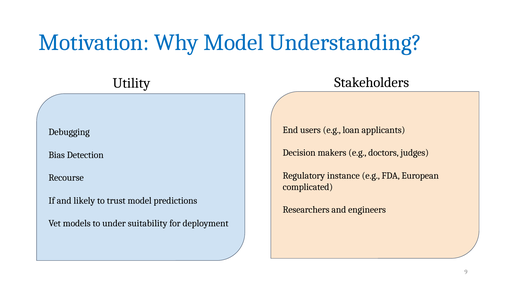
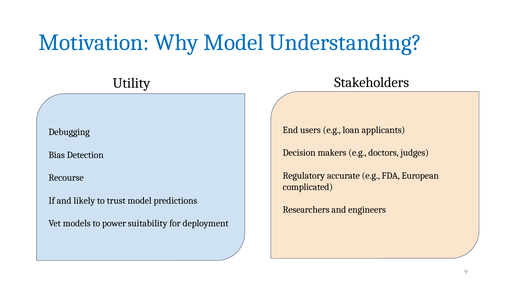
instance: instance -> accurate (343, 175)
under: under -> power (114, 223)
